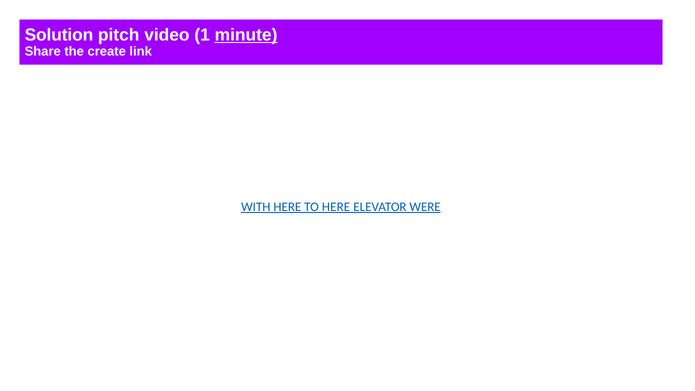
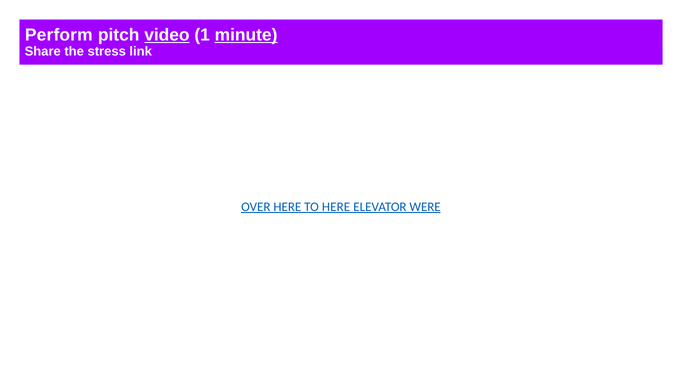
Solution: Solution -> Perform (59, 35)
video underline: none -> present (167, 35)
create: create -> stress (107, 51)
WITH: WITH -> OVER (256, 207)
